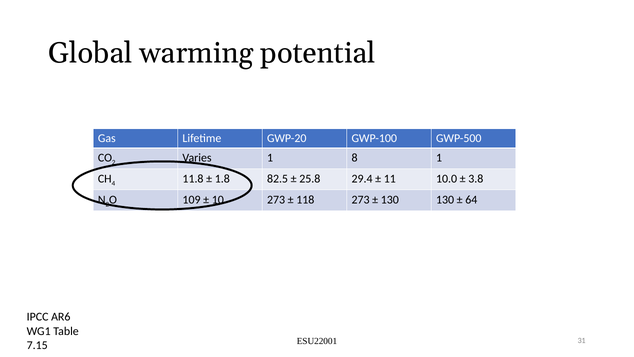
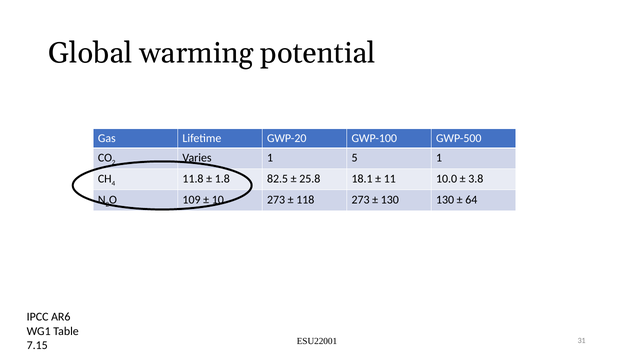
8: 8 -> 5 (355, 158)
29.4: 29.4 -> 18.1 (362, 179)
